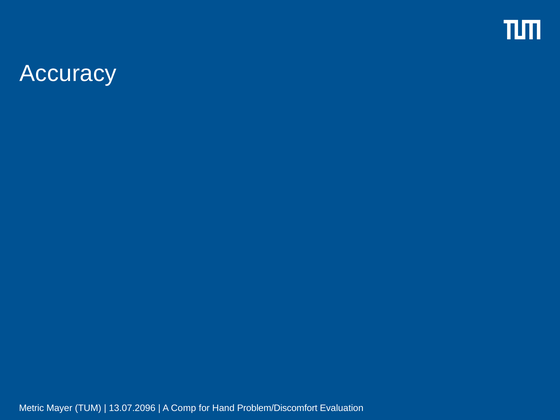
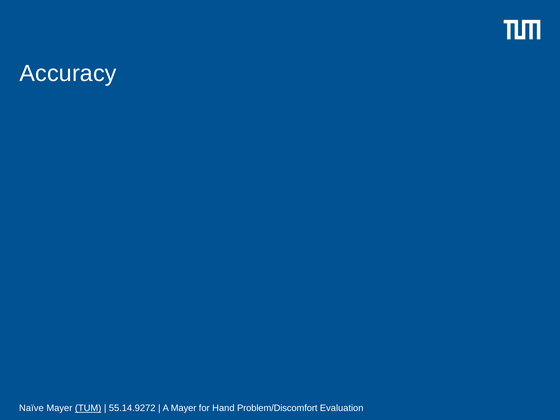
Metric: Metric -> Naïve (31, 408)
TUM underline: none -> present (88, 408)
13.07.2096: 13.07.2096 -> 55.14.9272 (132, 408)
A Comp: Comp -> Mayer (184, 408)
